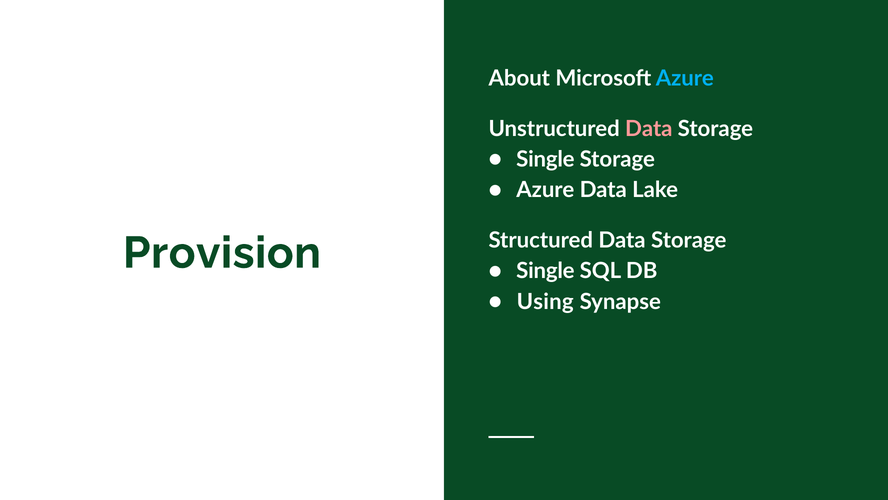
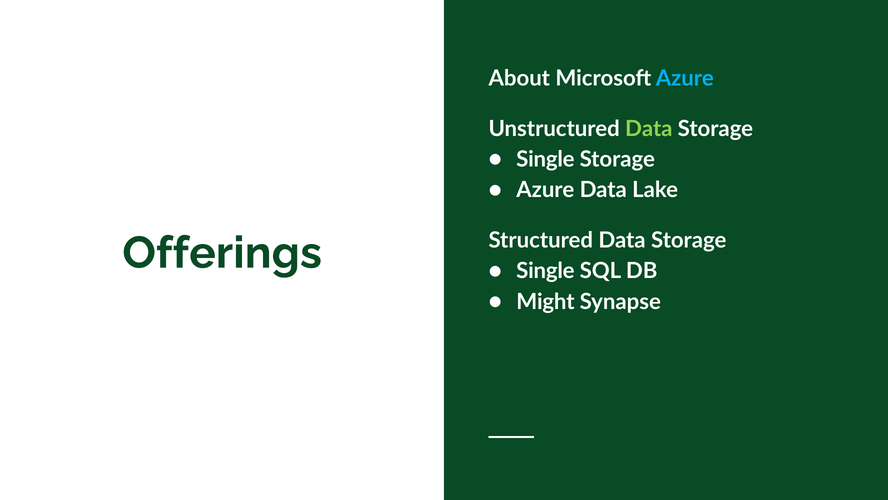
Data colour: pink -> light green (649, 129)
Provision: Provision -> Offerings (222, 253)
Using: Using -> Might (545, 302)
